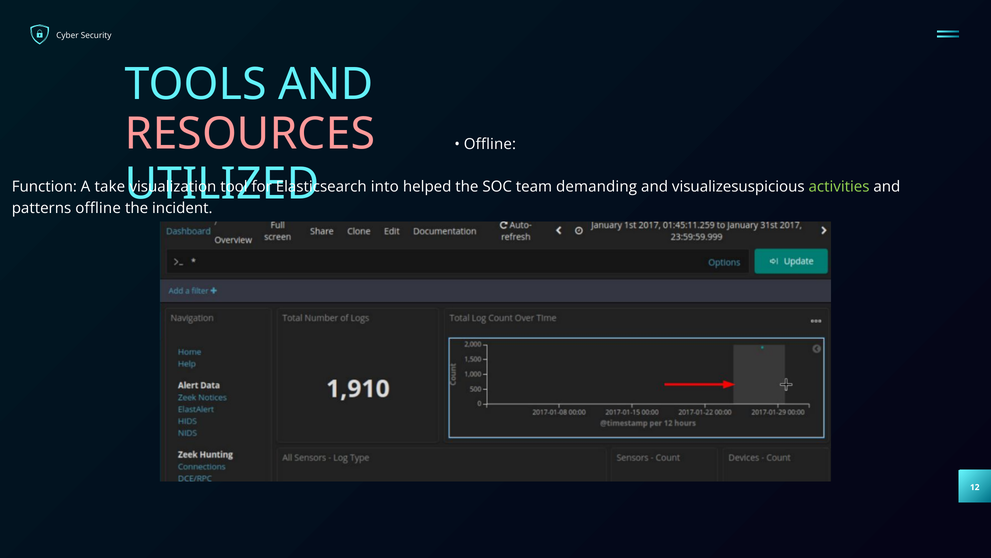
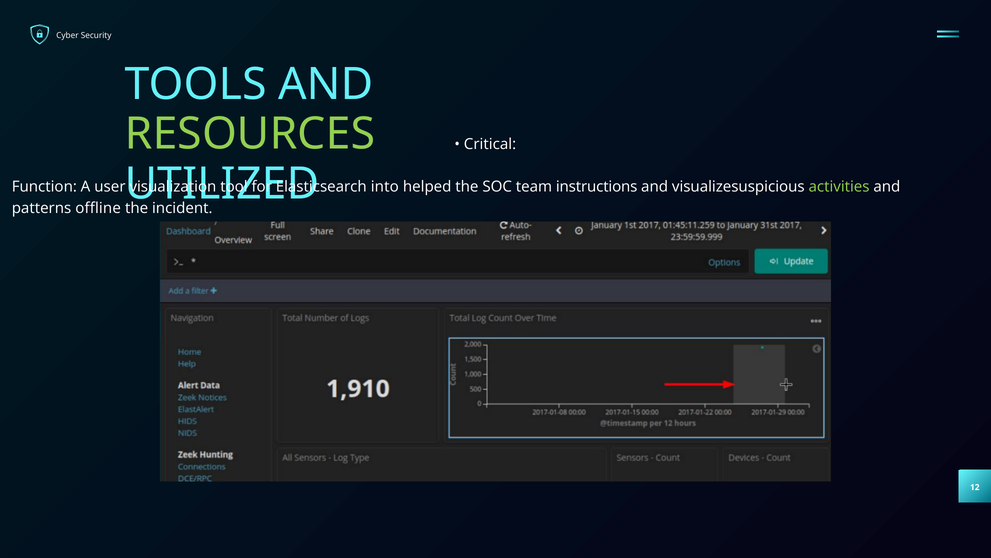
RESOURCES colour: pink -> light green (250, 134)
Offline: Offline -> Critical (490, 144)
take: take -> user (110, 187)
demanding: demanding -> instructions (597, 187)
